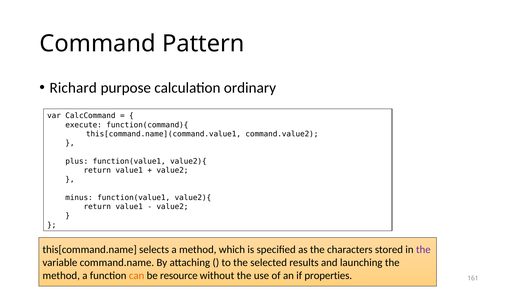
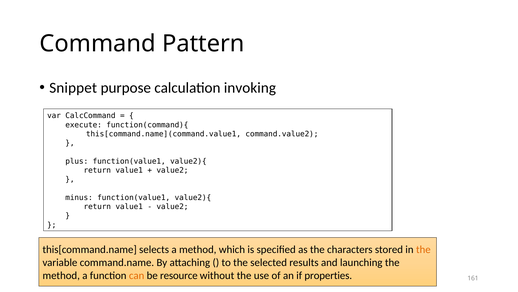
Richard: Richard -> Snippet (73, 88)
ordinary: ordinary -> invoking (250, 88)
the colour: purple -> orange (423, 249)
